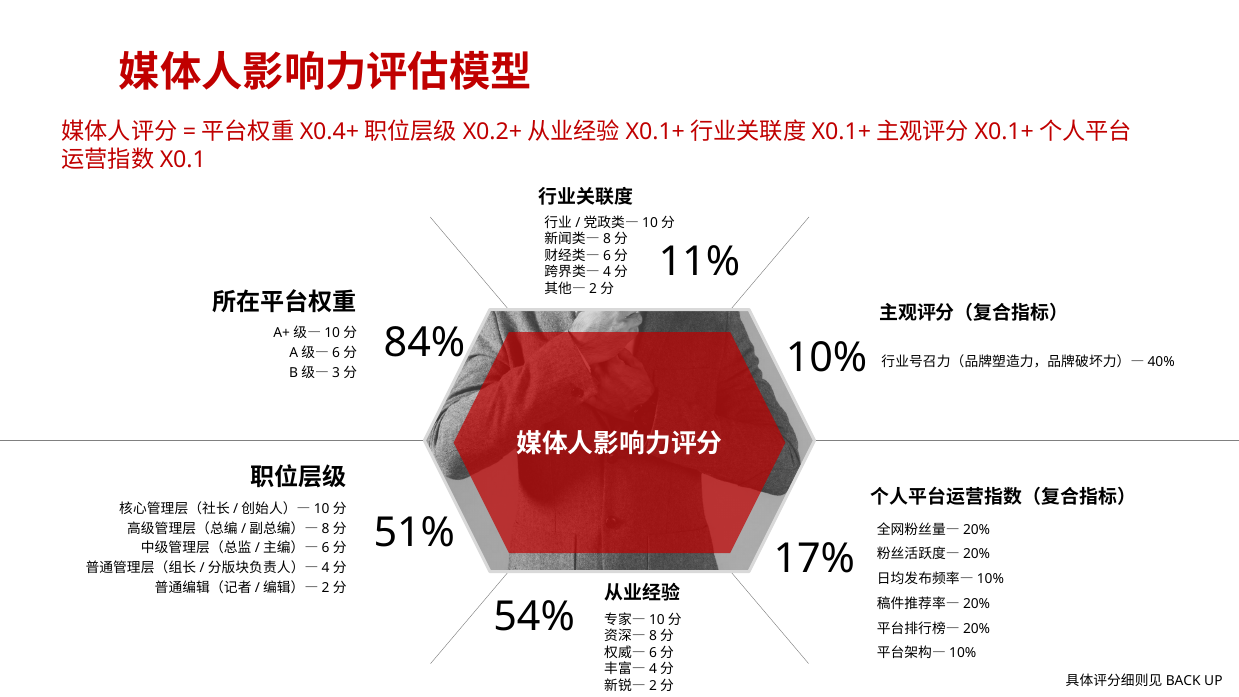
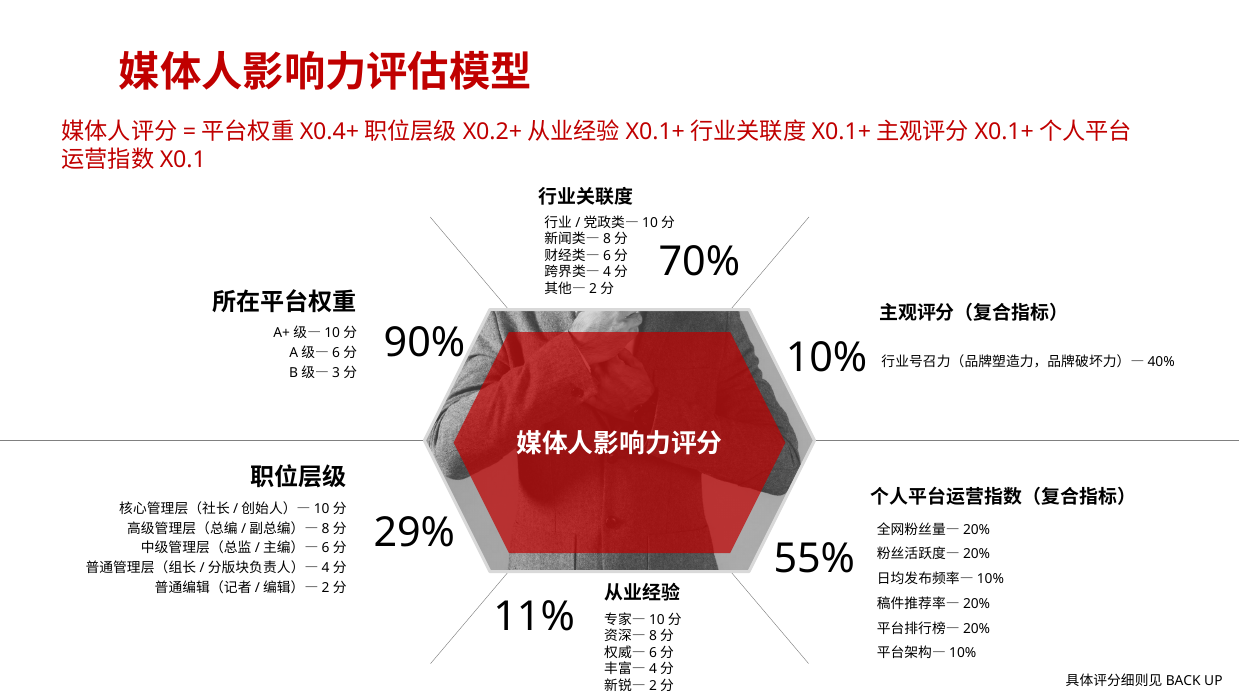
11%: 11% -> 70% (699, 262)
84%: 84% -> 90% (424, 343)
51%: 51% -> 29% (414, 533)
17%: 17% -> 55% (814, 559)
54%: 54% -> 11% (534, 617)
